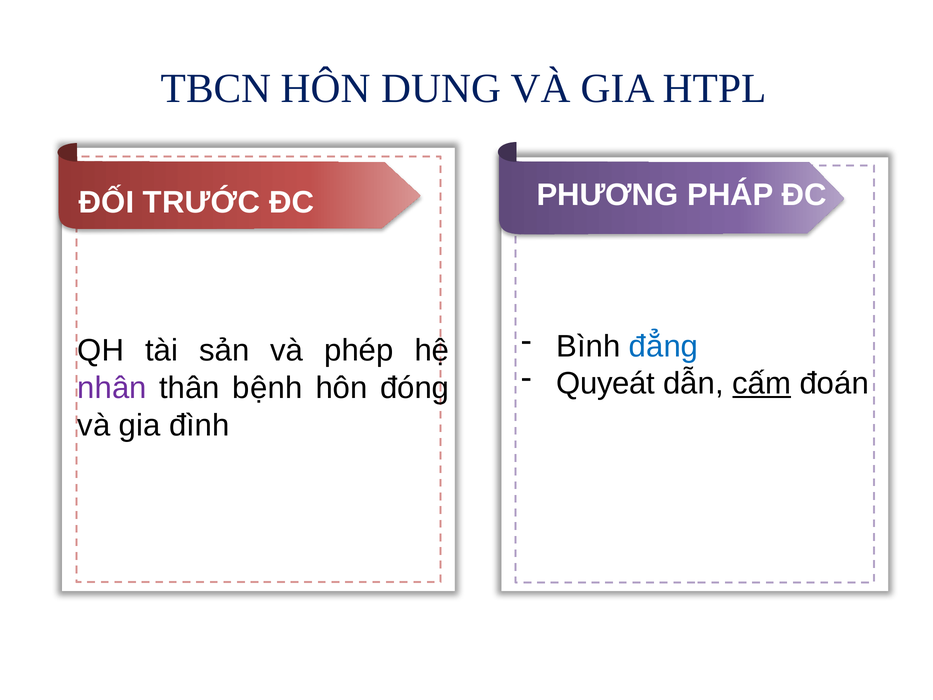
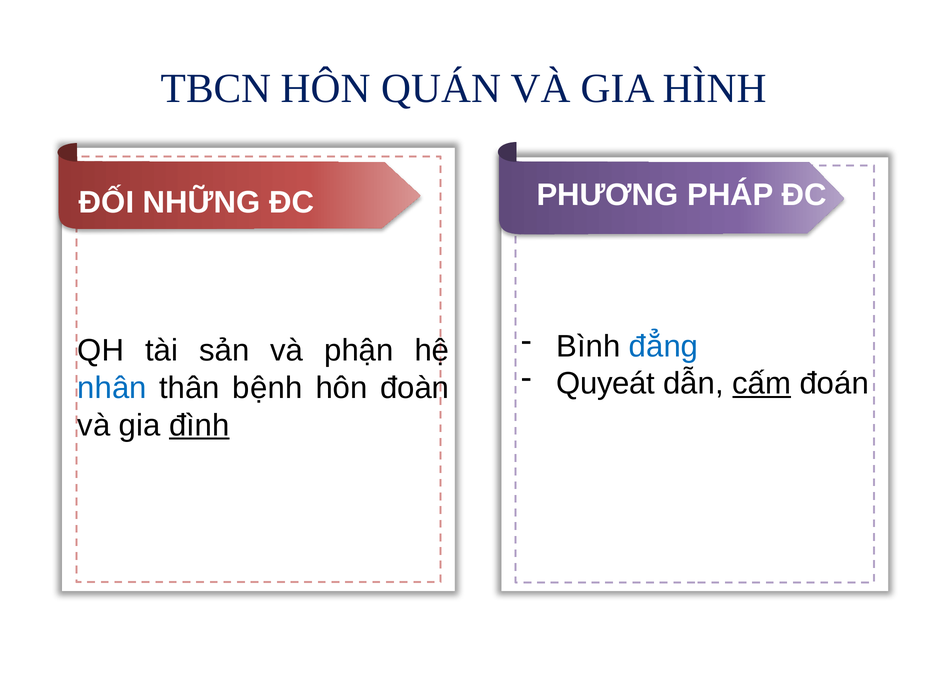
DUNG: DUNG -> QUÁN (441, 89)
HTPL: HTPL -> HÌNH (715, 89)
TRƯỚC: TRƯỚC -> NHỮNG (202, 202)
phép: phép -> phận (359, 350)
nhân colour: purple -> blue (112, 388)
đóng: đóng -> đoàn (415, 388)
đình underline: none -> present (199, 425)
